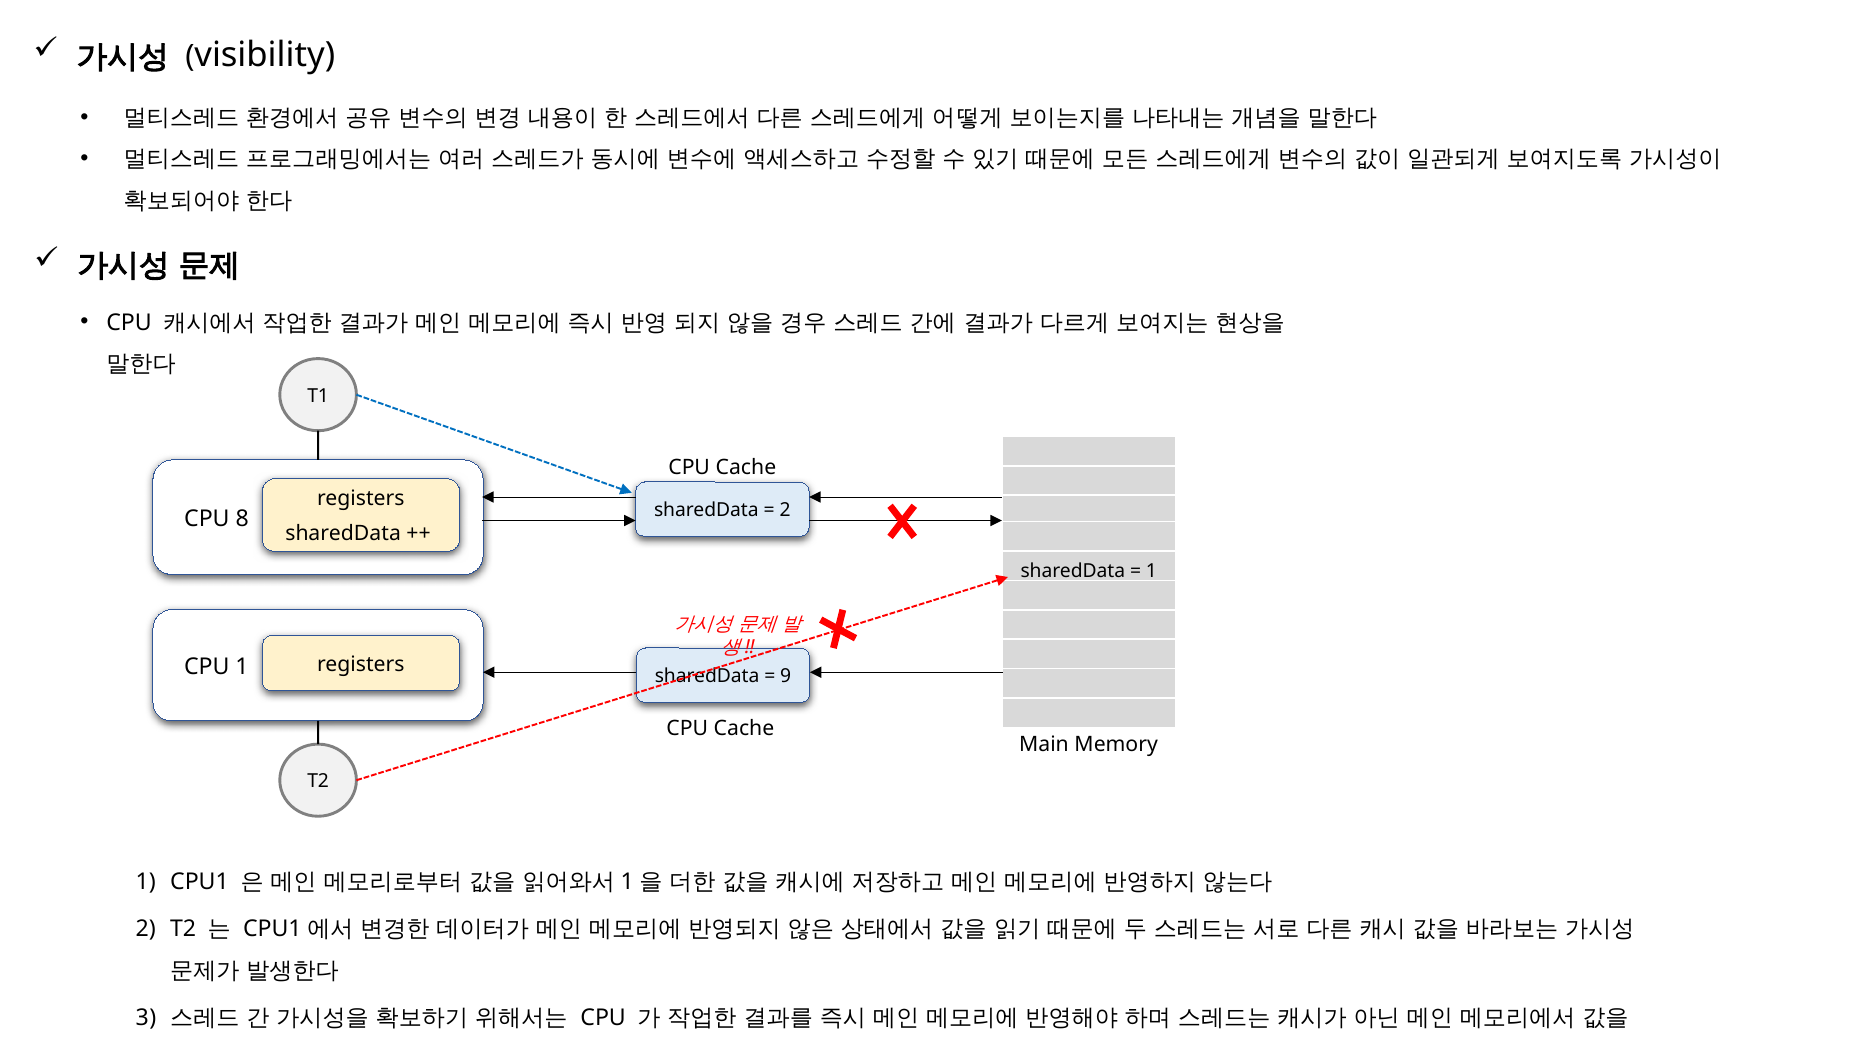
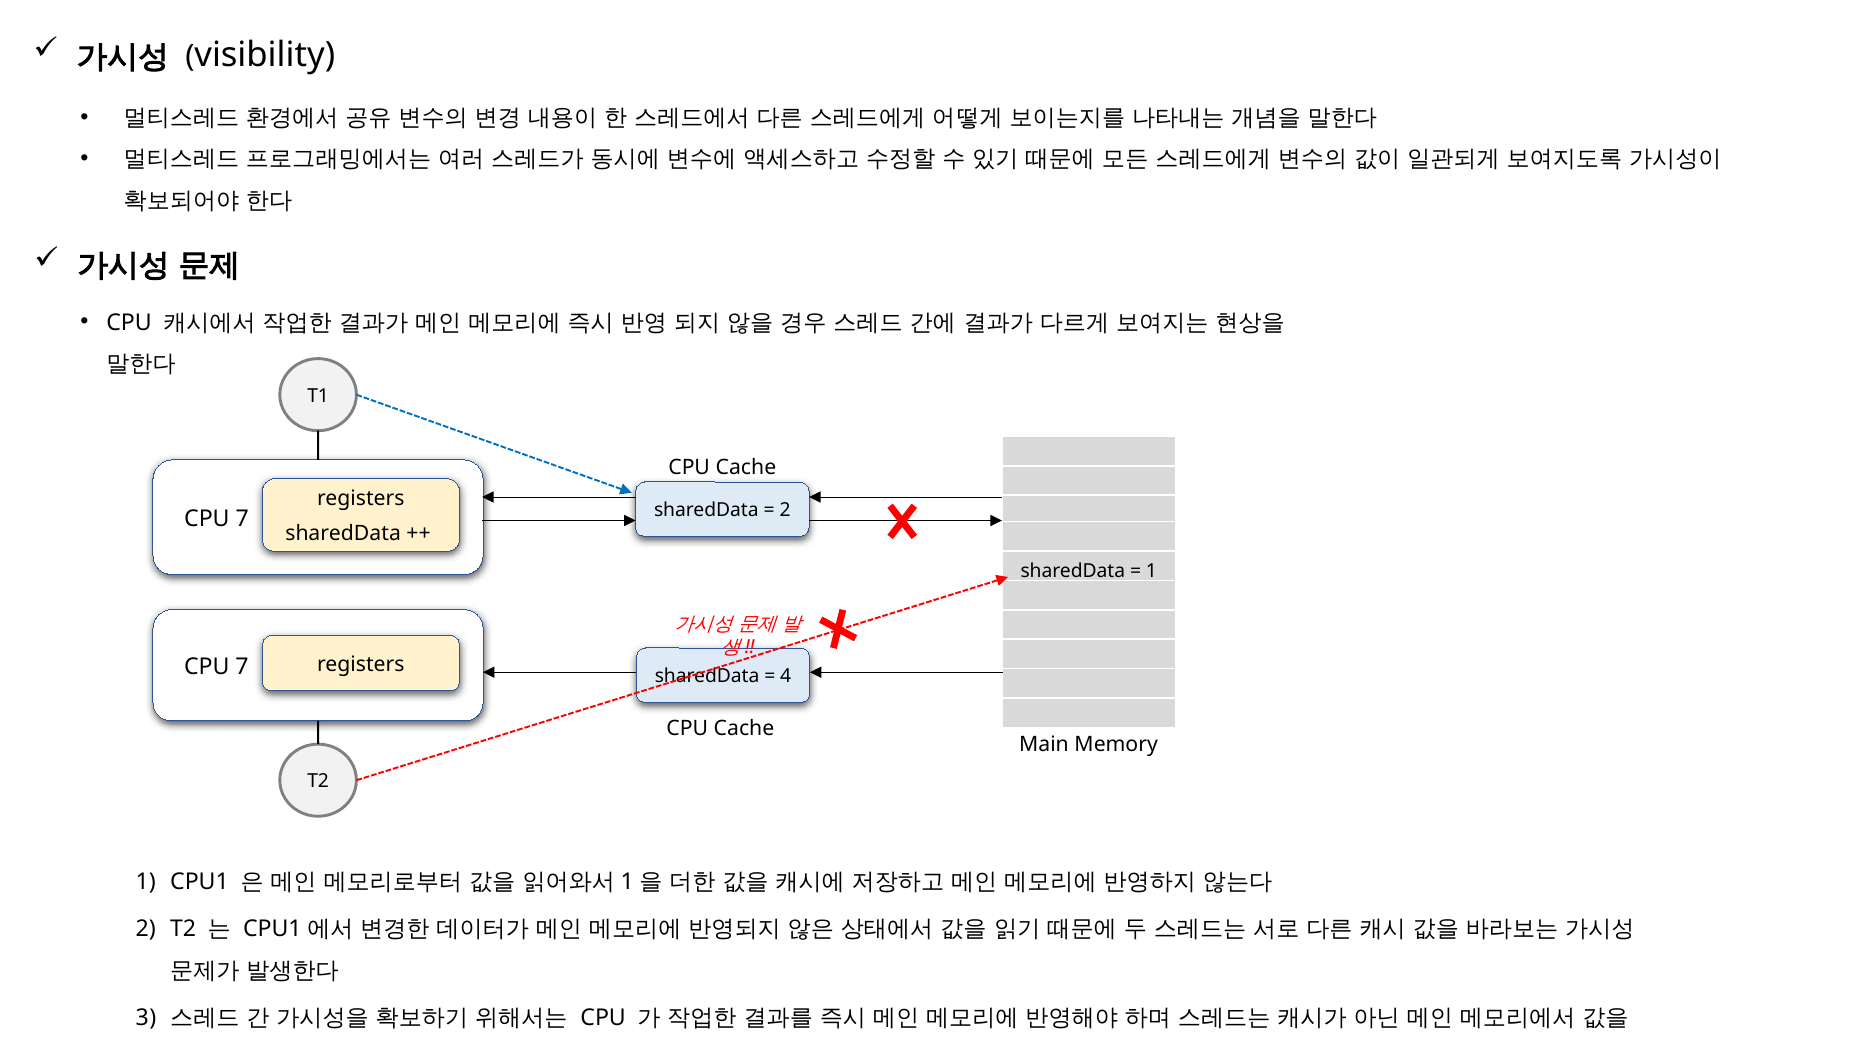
8: 8 -> 7 (242, 519)
1: 1 -> 7 (242, 667)
9: 9 -> 4 (786, 677)
